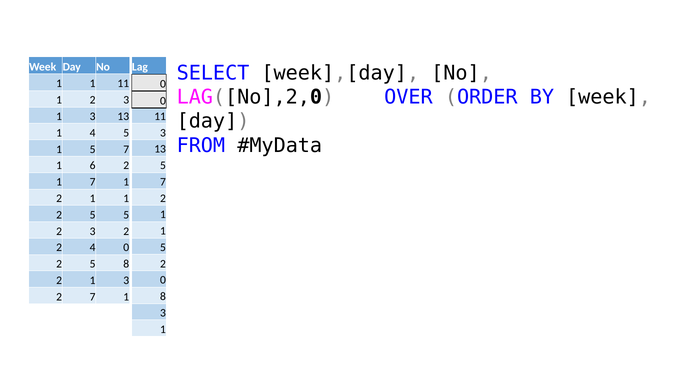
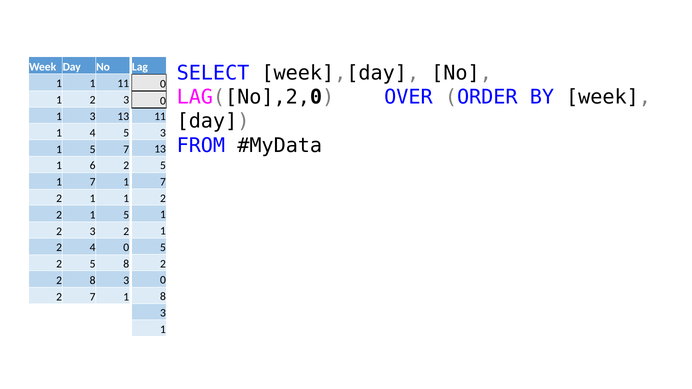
5: 5 -> 1 (93, 215)
1: 1 -> 8 (93, 281)
